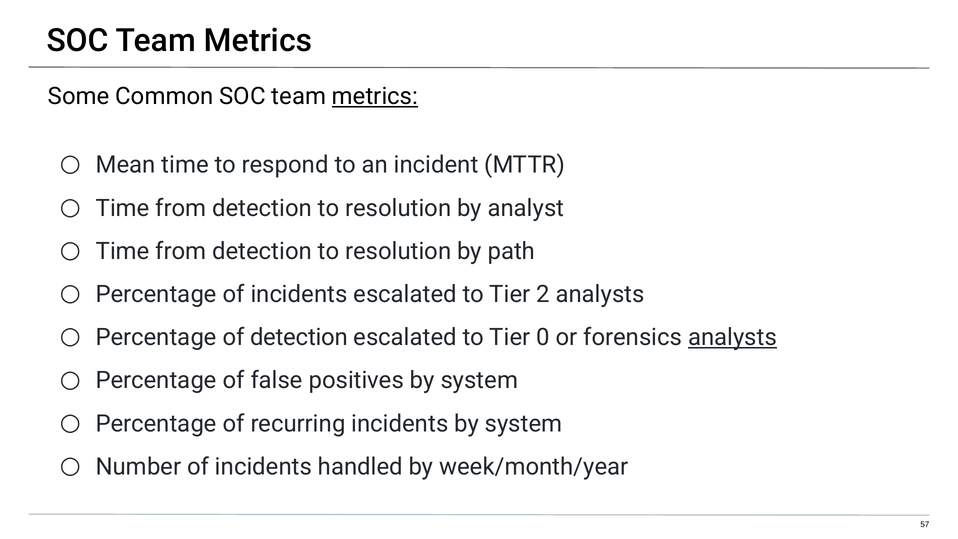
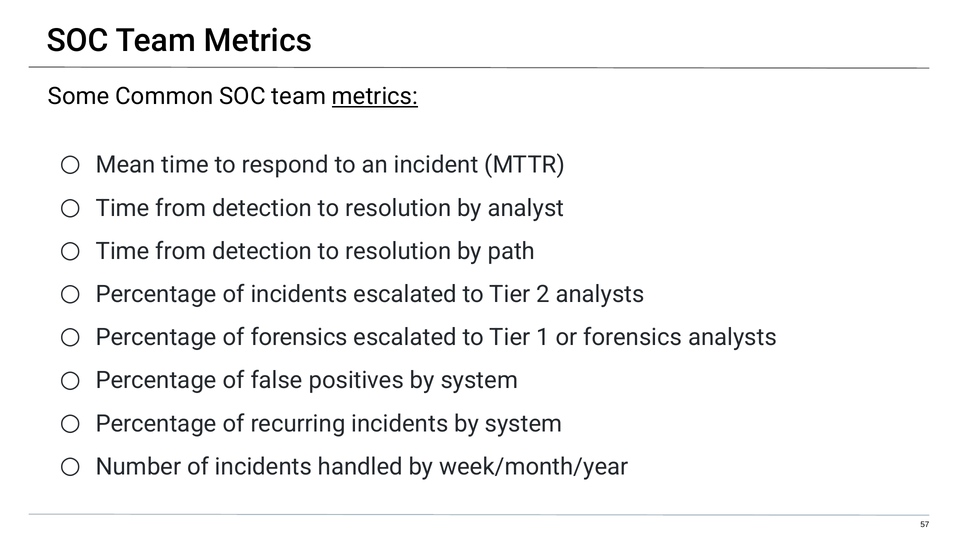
of detection: detection -> forensics (299, 337)
0: 0 -> 1 (543, 337)
analysts underline: present -> none (733, 337)
